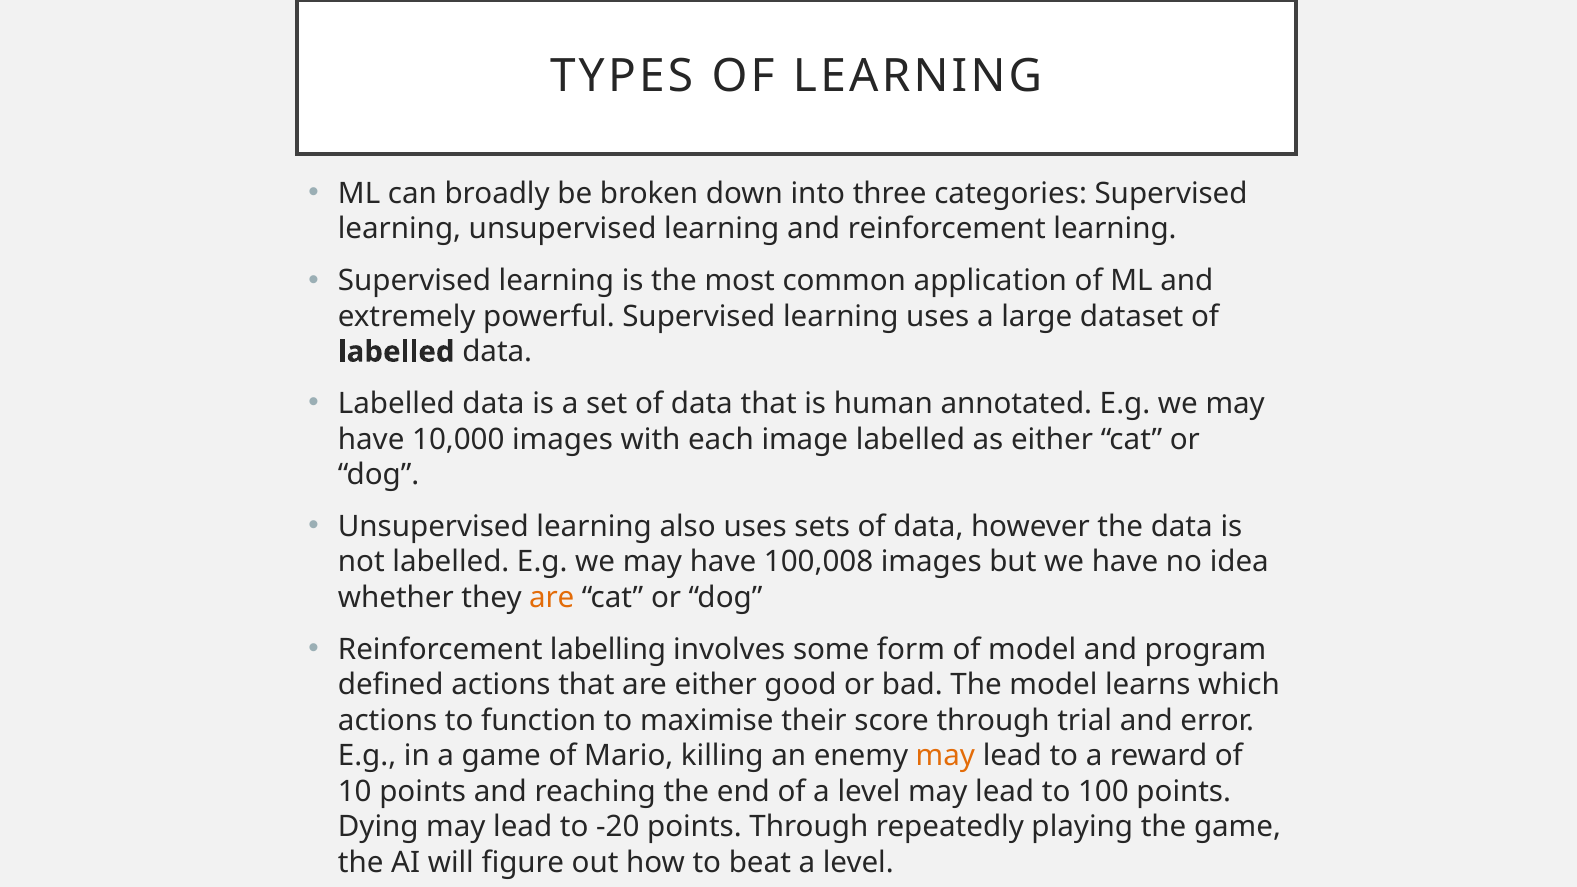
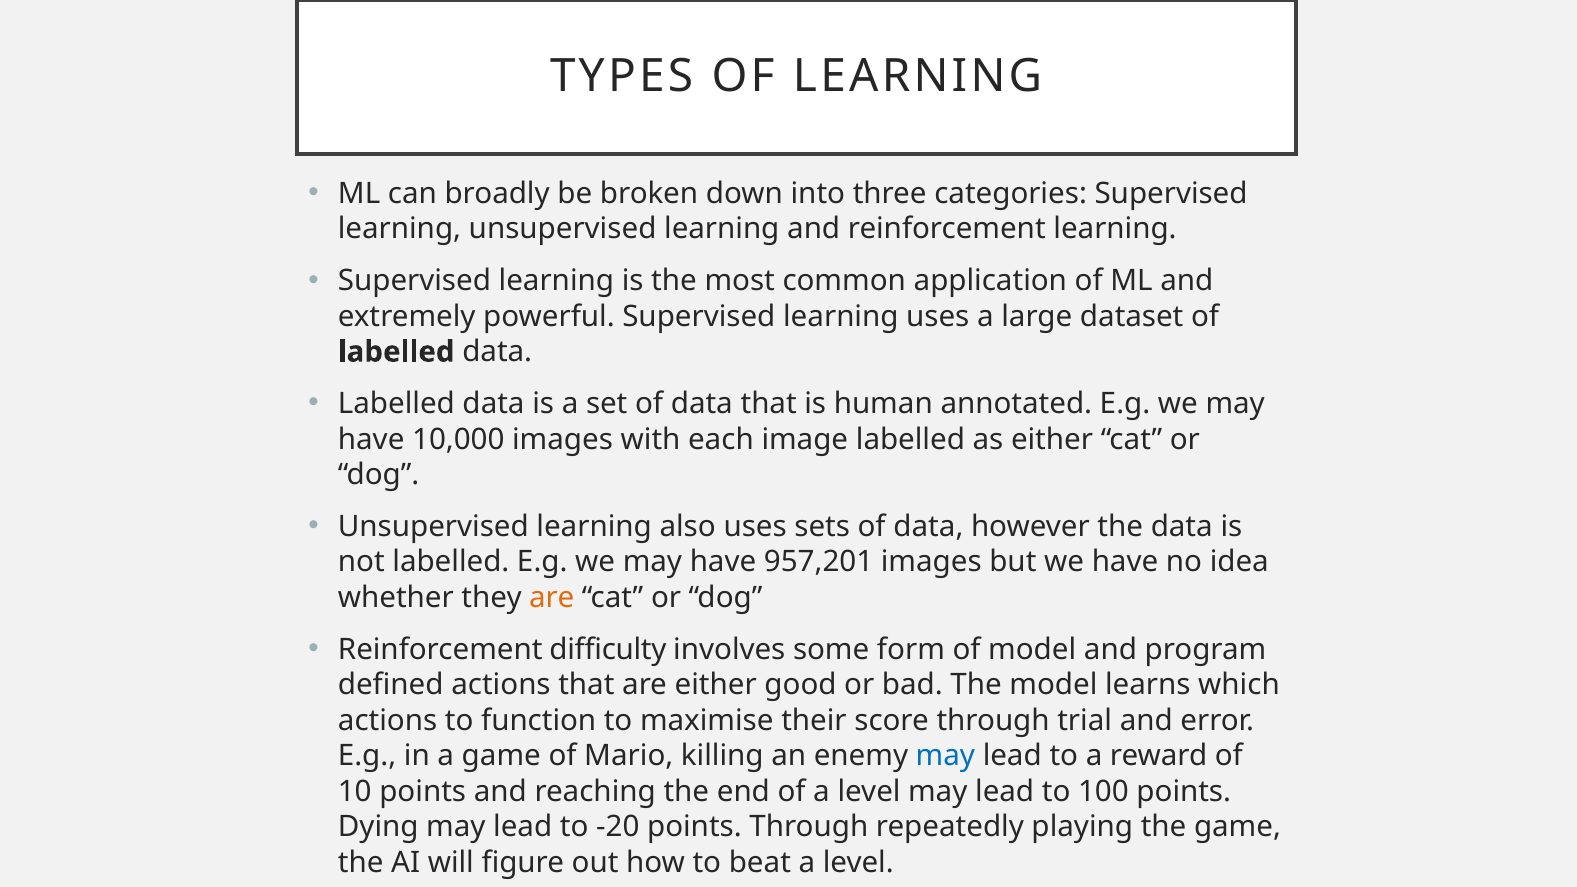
100,008: 100,008 -> 957,201 (819, 562)
labelling: labelling -> difficulty (608, 650)
may colour: orange -> blue (945, 756)
